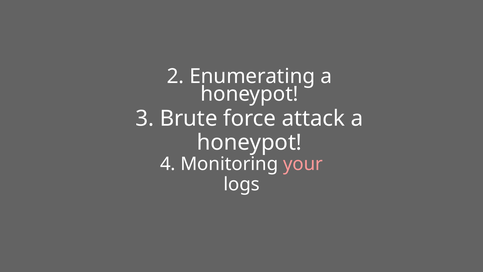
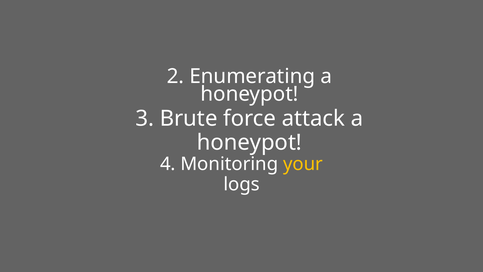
your colour: pink -> yellow (303, 164)
